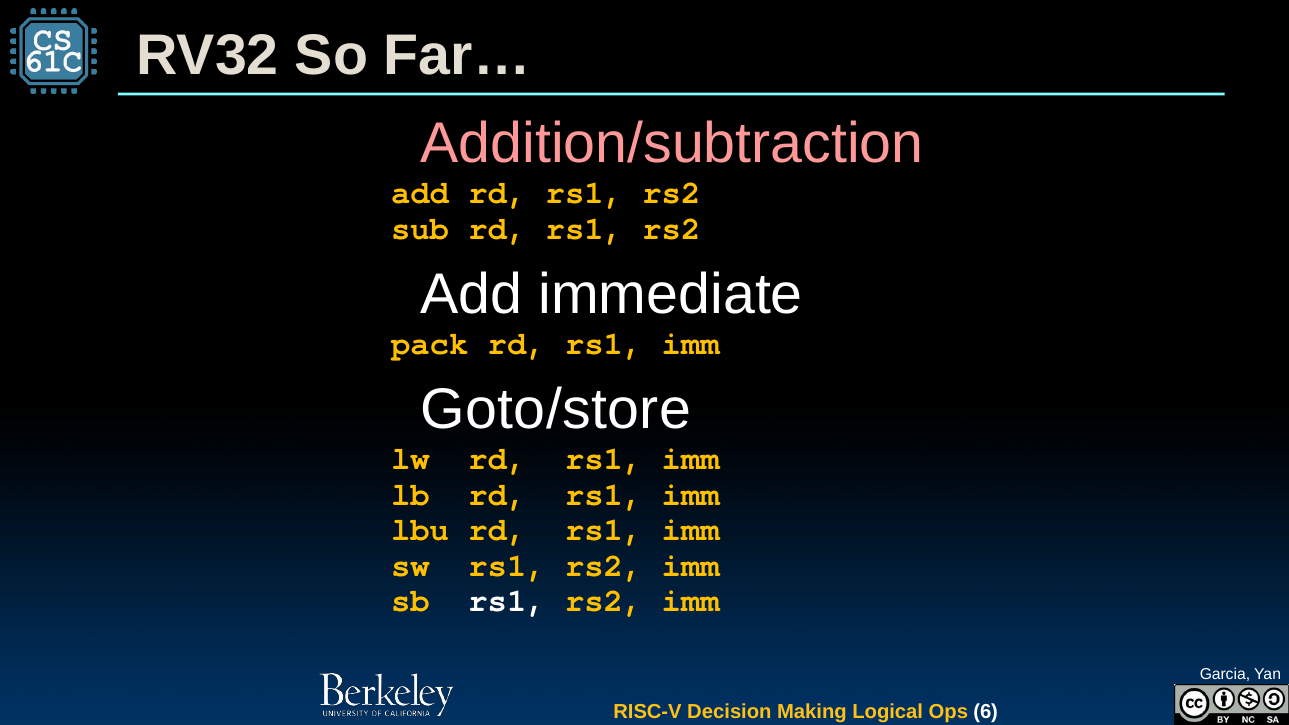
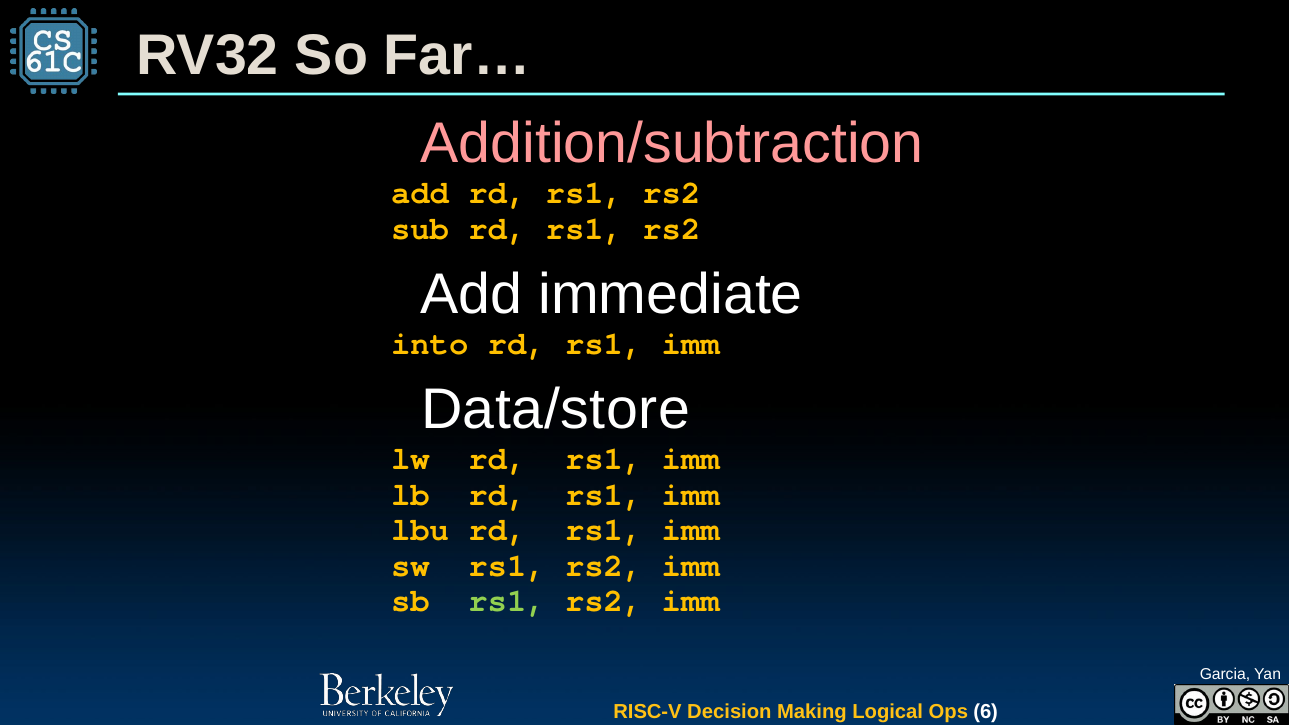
pack: pack -> into (430, 344)
Goto/store: Goto/store -> Data/store (556, 410)
rs1 colour: white -> light green (507, 601)
